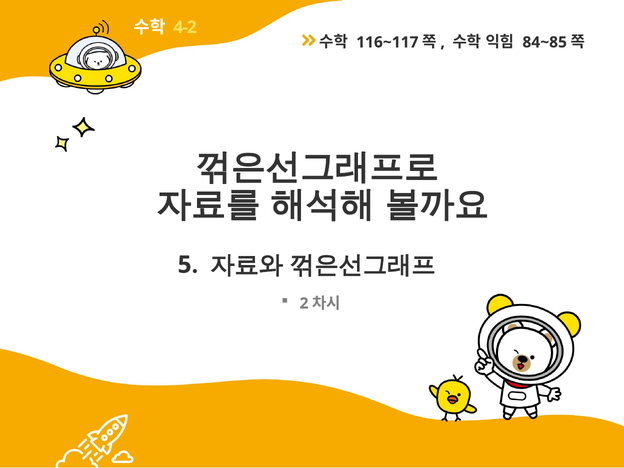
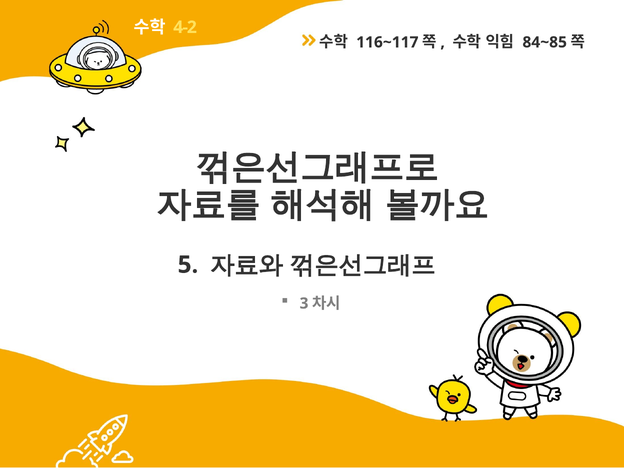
2: 2 -> 3 (304, 303)
